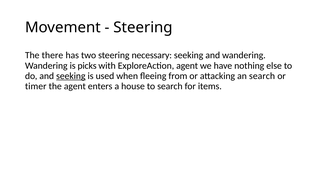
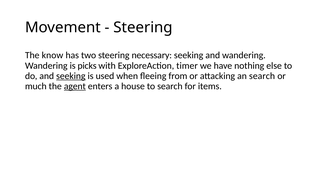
there: there -> know (52, 55)
ExploreAction agent: agent -> timer (187, 66)
timer: timer -> much (36, 86)
agent underline: none -> present (75, 86)
